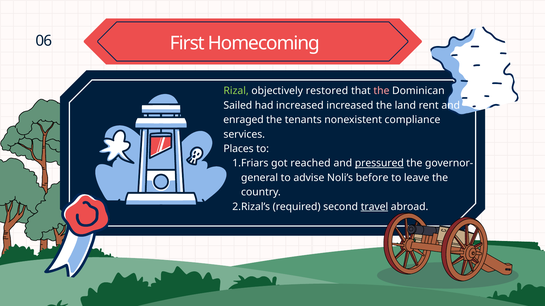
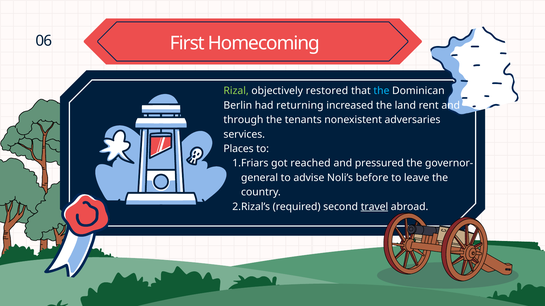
the colour: pink -> light blue (381, 91)
Sailed: Sailed -> Berlin (238, 106)
had increased: increased -> returning (300, 106)
enraged: enraged -> through (243, 120)
compliance: compliance -> adversaries (413, 120)
pressured underline: present -> none (379, 164)
